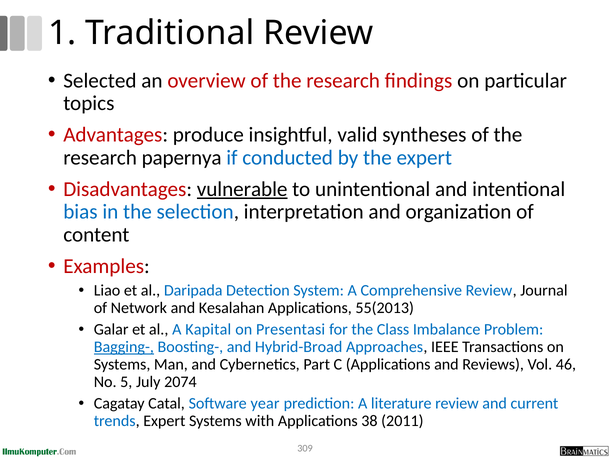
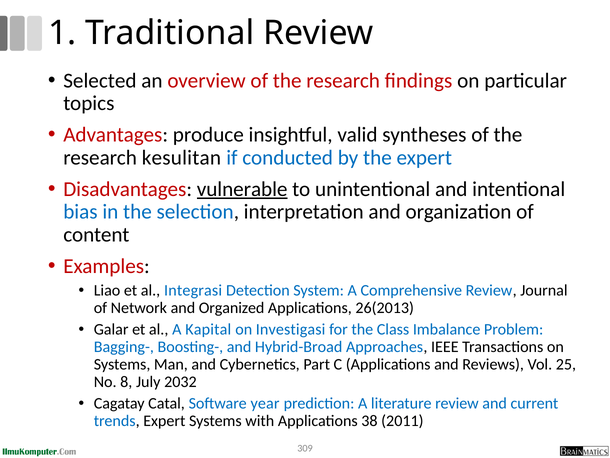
papernya: papernya -> kesulitan (181, 158)
Daripada: Daripada -> Integrasi (193, 290)
Kesalahan: Kesalahan -> Organized (232, 308)
55(2013: 55(2013 -> 26(2013 (385, 308)
Presentasi: Presentasi -> Investigasi (291, 329)
Bagging- underline: present -> none (124, 347)
46: 46 -> 25 (566, 364)
5: 5 -> 8 (126, 381)
2074: 2074 -> 2032 (180, 381)
